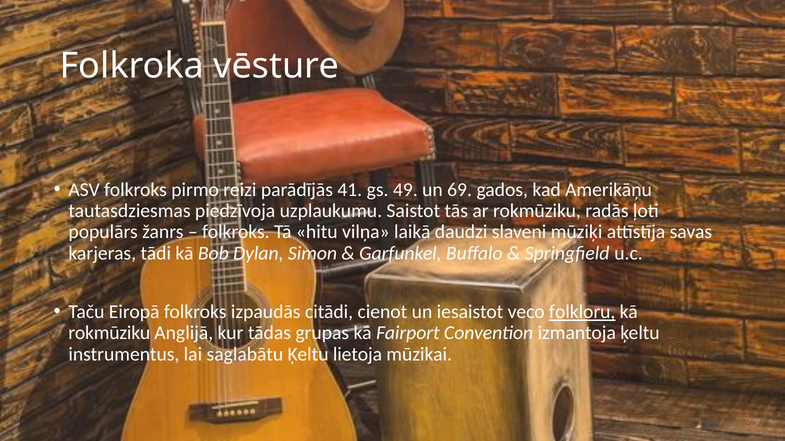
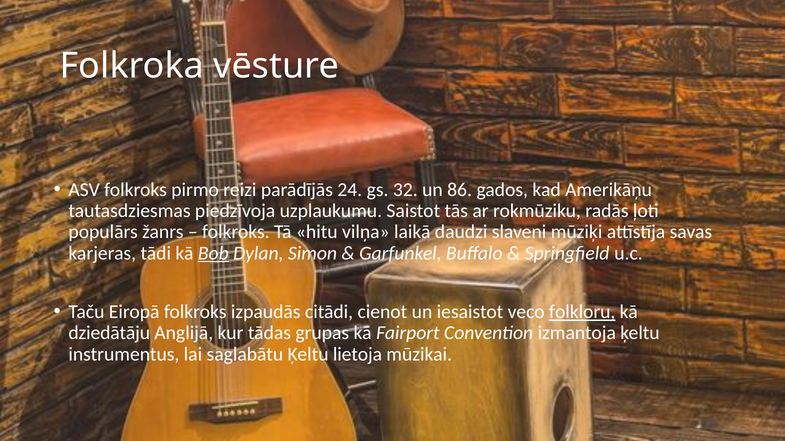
41: 41 -> 24 (350, 190)
49: 49 -> 32 (405, 190)
69: 69 -> 86 (460, 190)
Bob underline: none -> present (213, 253)
rokmūziku: rokmūziku -> dziedātāju (109, 333)
